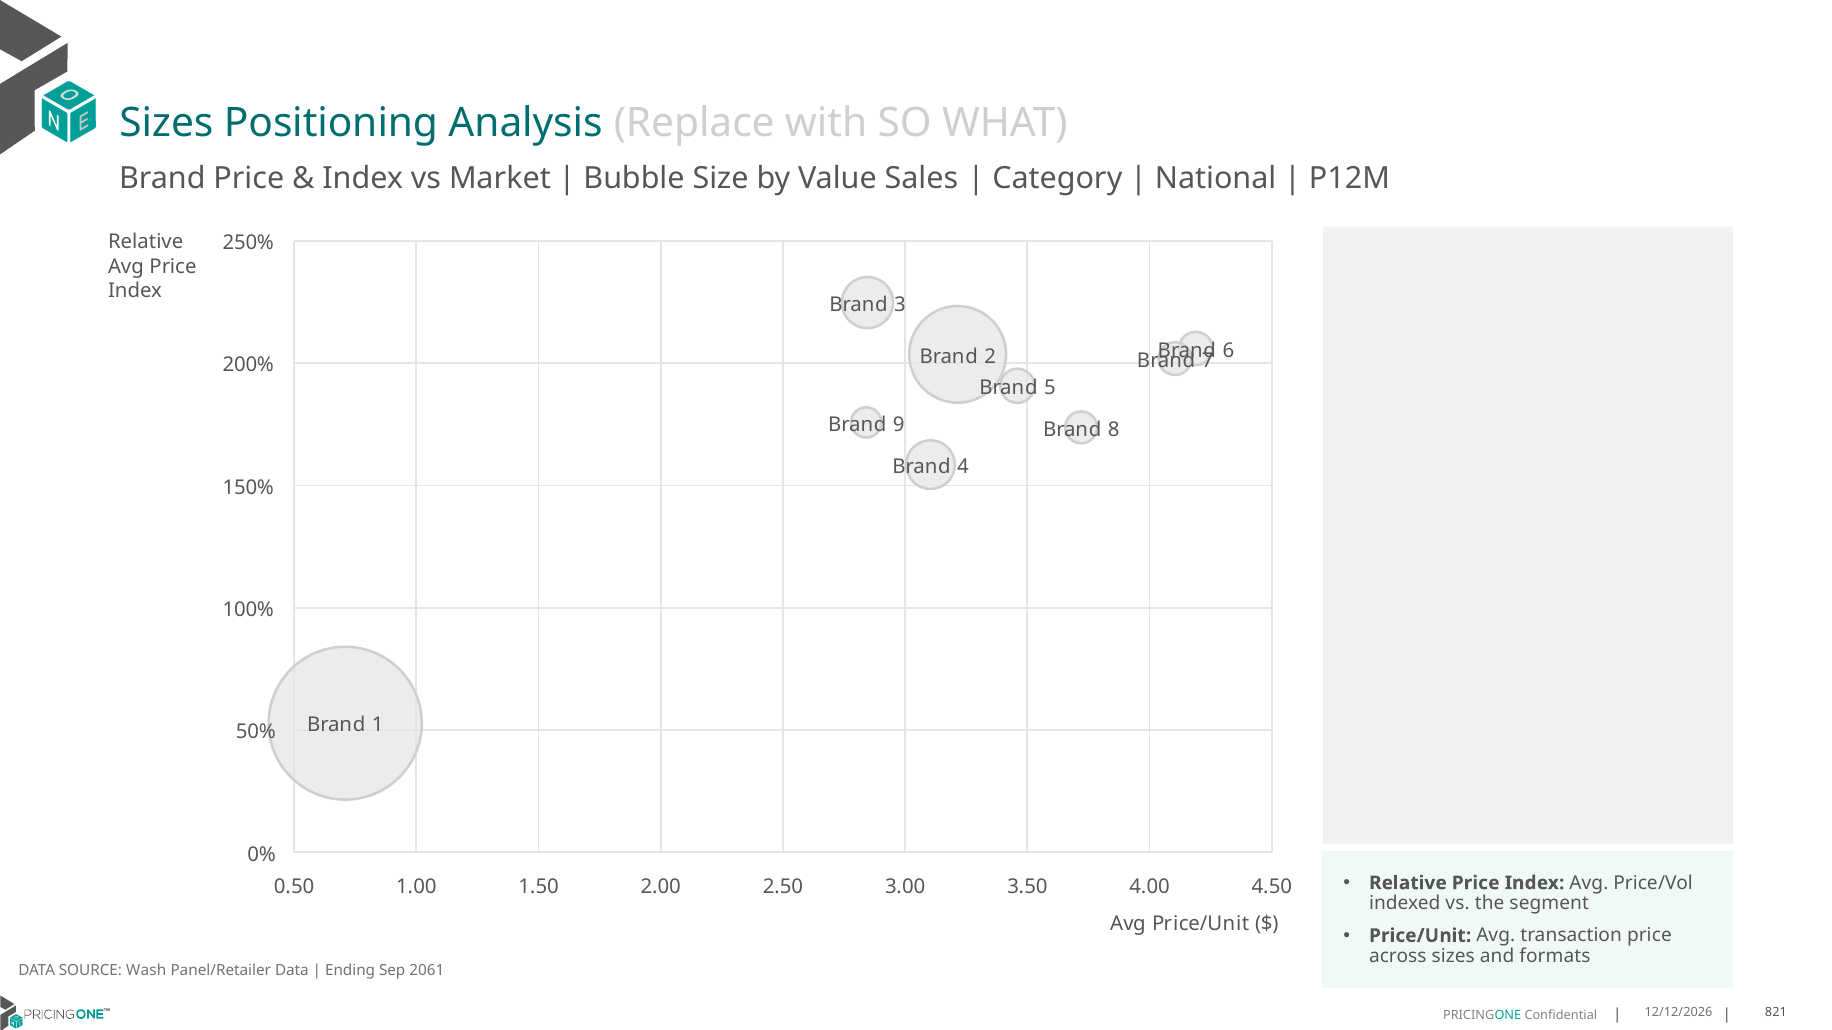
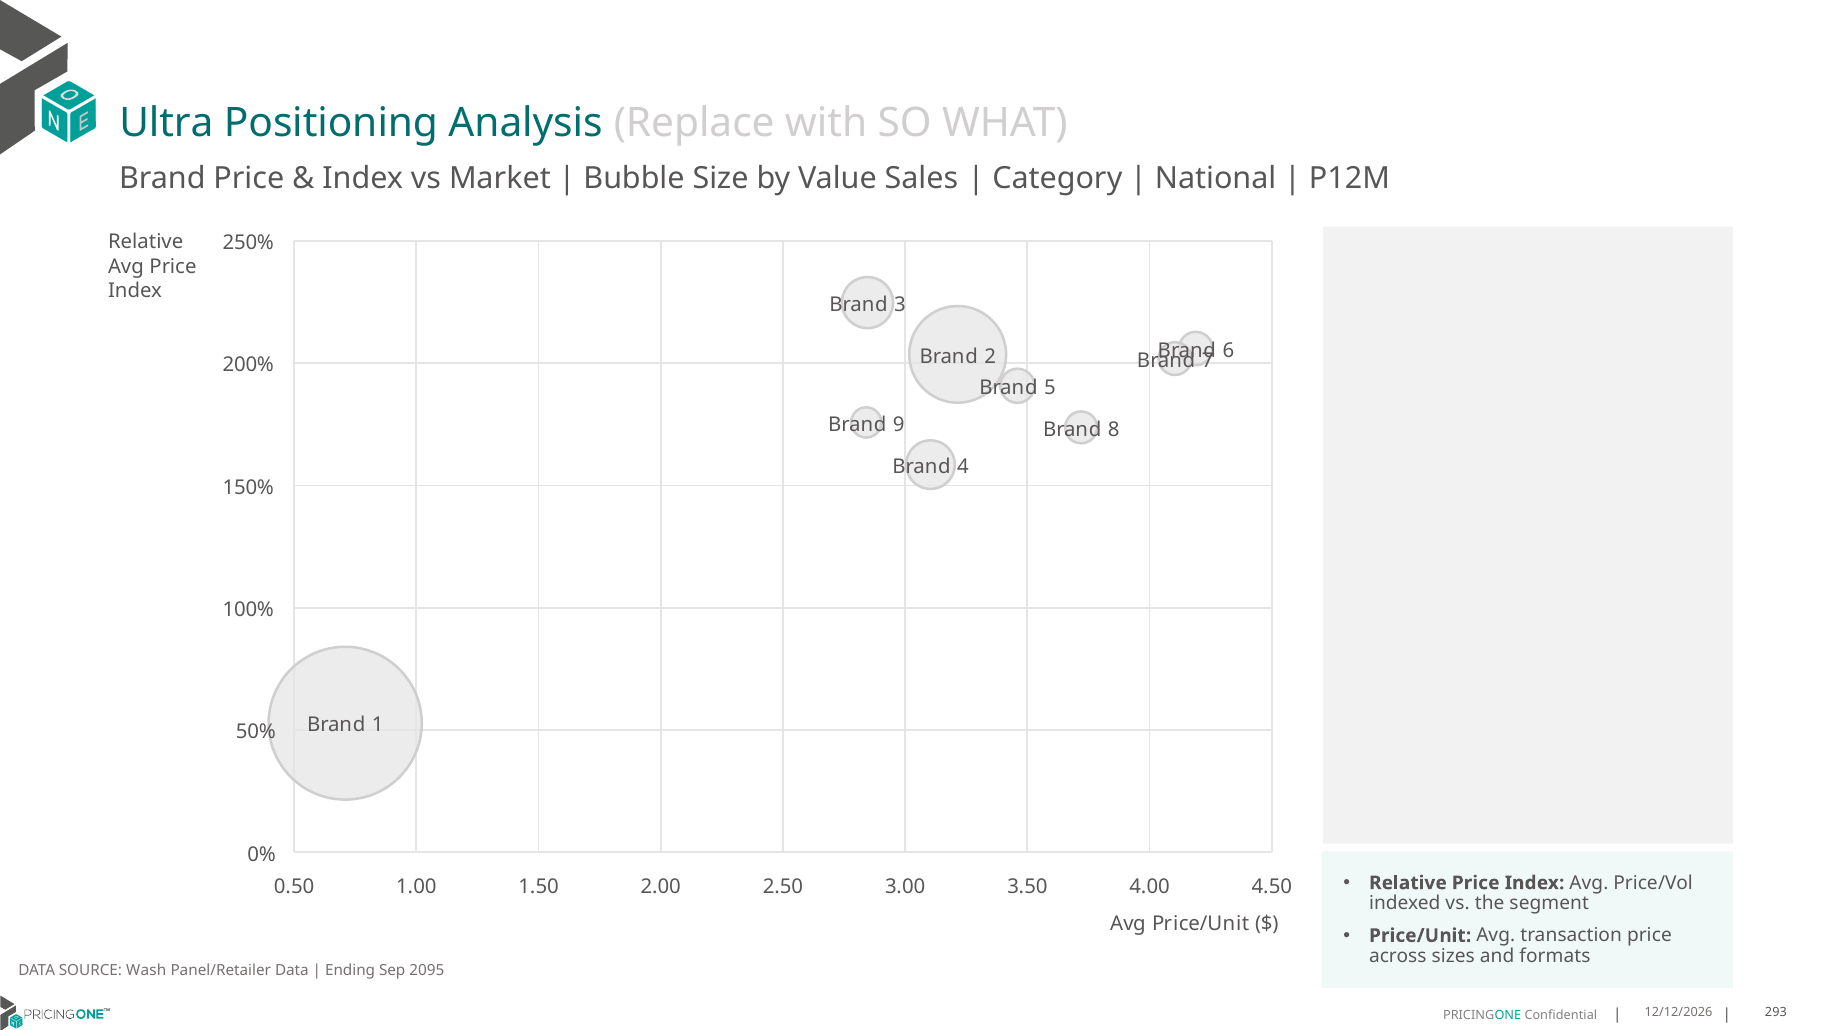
Sizes: Sizes -> Ultra (166, 123)
2061: 2061 -> 2095 (427, 971)
821: 821 -> 293 (1776, 1013)
